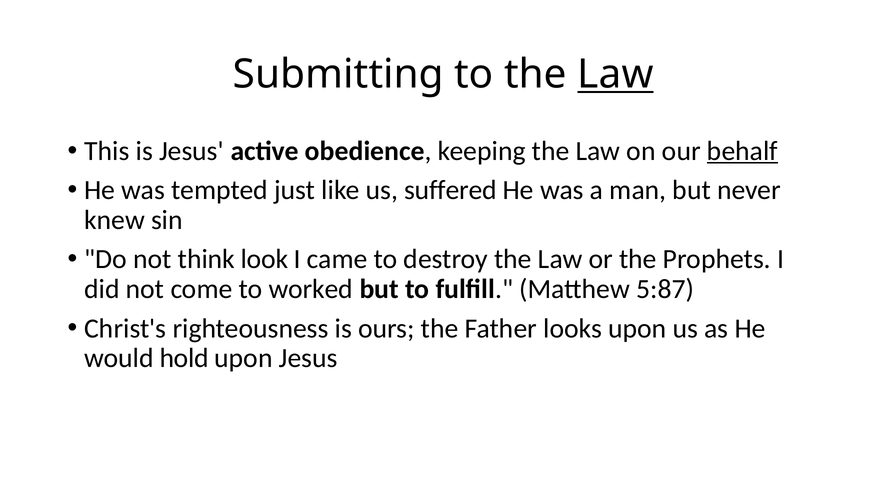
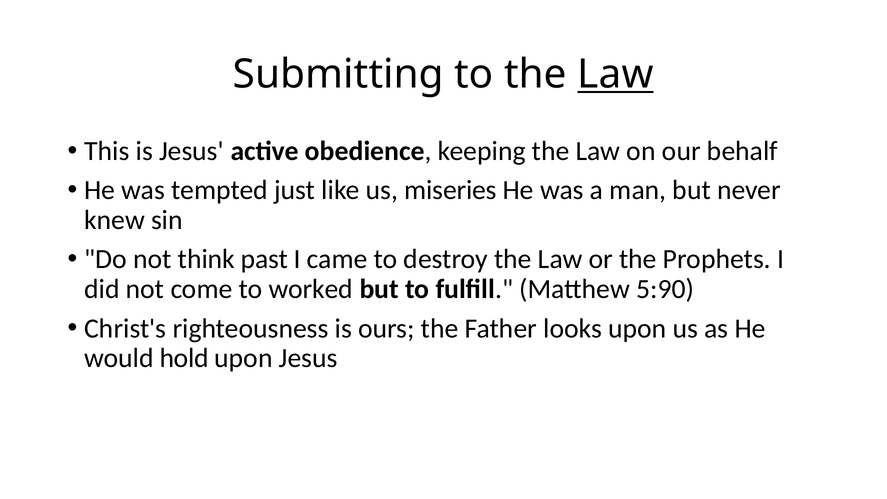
behalf underline: present -> none (742, 151)
suffered: suffered -> miseries (451, 190)
look: look -> past (264, 259)
5:87: 5:87 -> 5:90 (665, 289)
